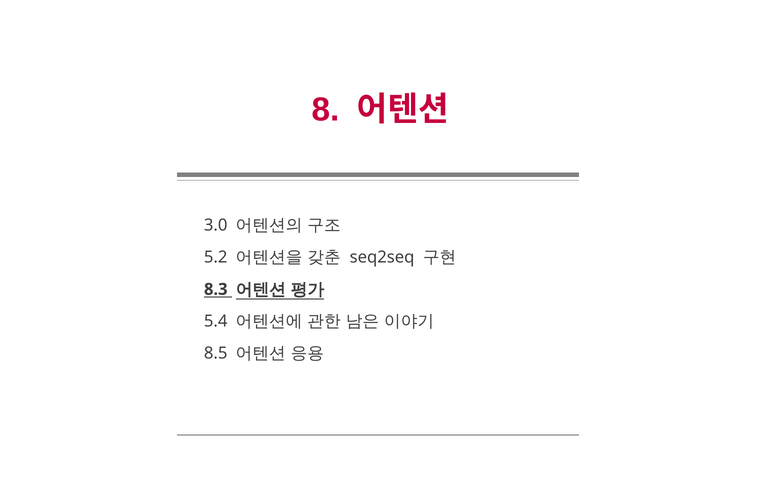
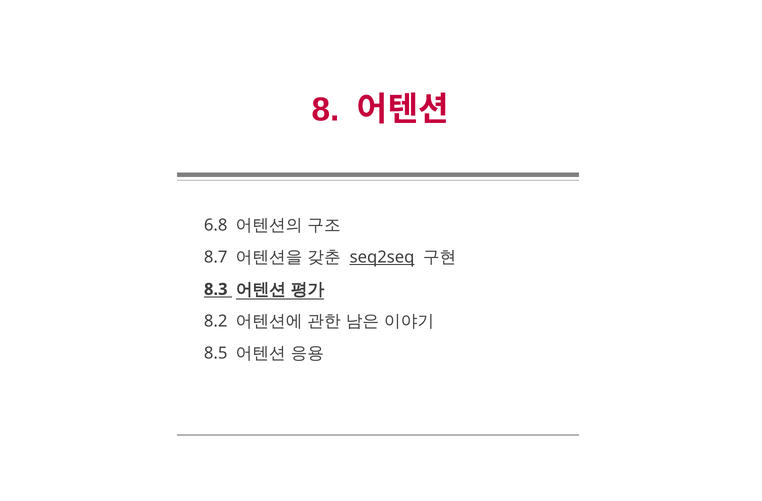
3.0: 3.0 -> 6.8 (216, 225)
5.2: 5.2 -> 8.7 (216, 257)
seq2seq underline: none -> present (382, 257)
5.4: 5.4 -> 8.2 (216, 321)
